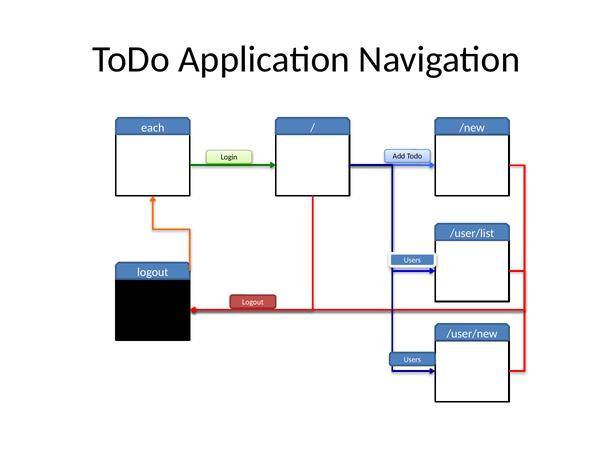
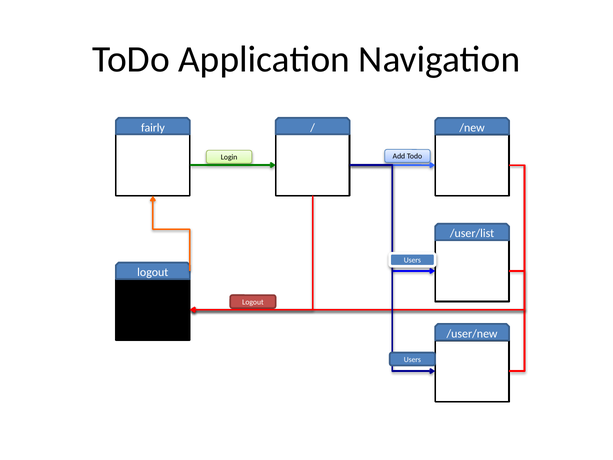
each: each -> fairly (153, 128)
